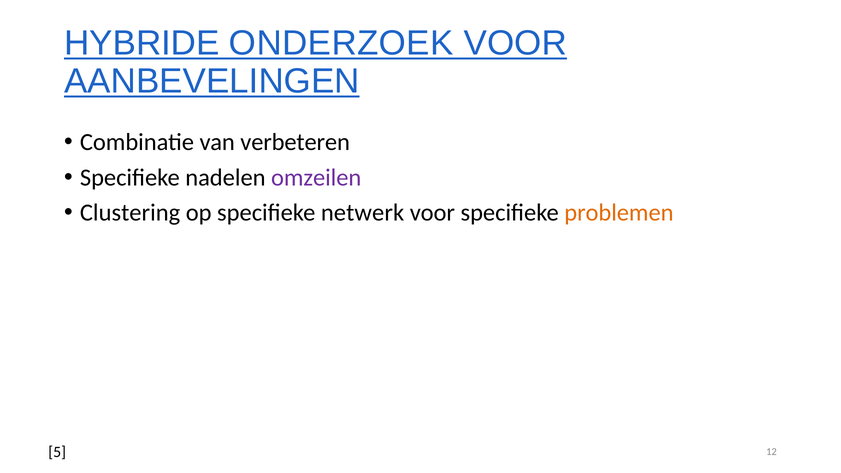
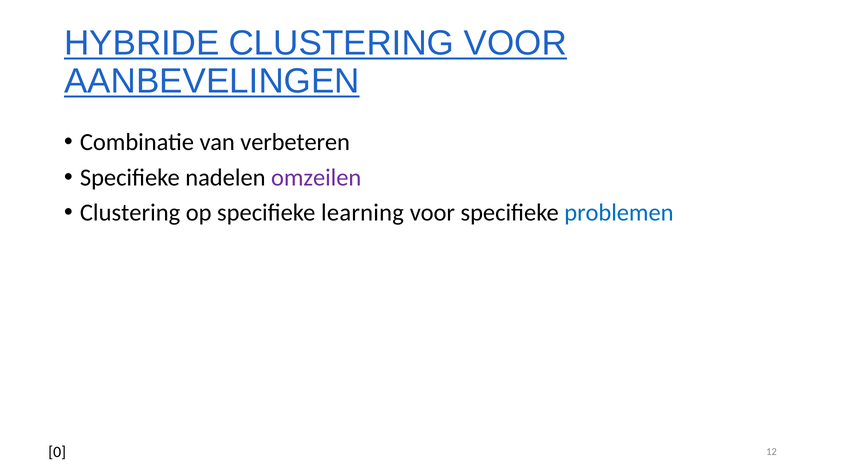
HYBRIDE ONDERZOEK: ONDERZOEK -> CLUSTERING (341, 43)
netwerk: netwerk -> learning (362, 213)
problemen colour: orange -> blue (619, 213)
5: 5 -> 0 (57, 452)
